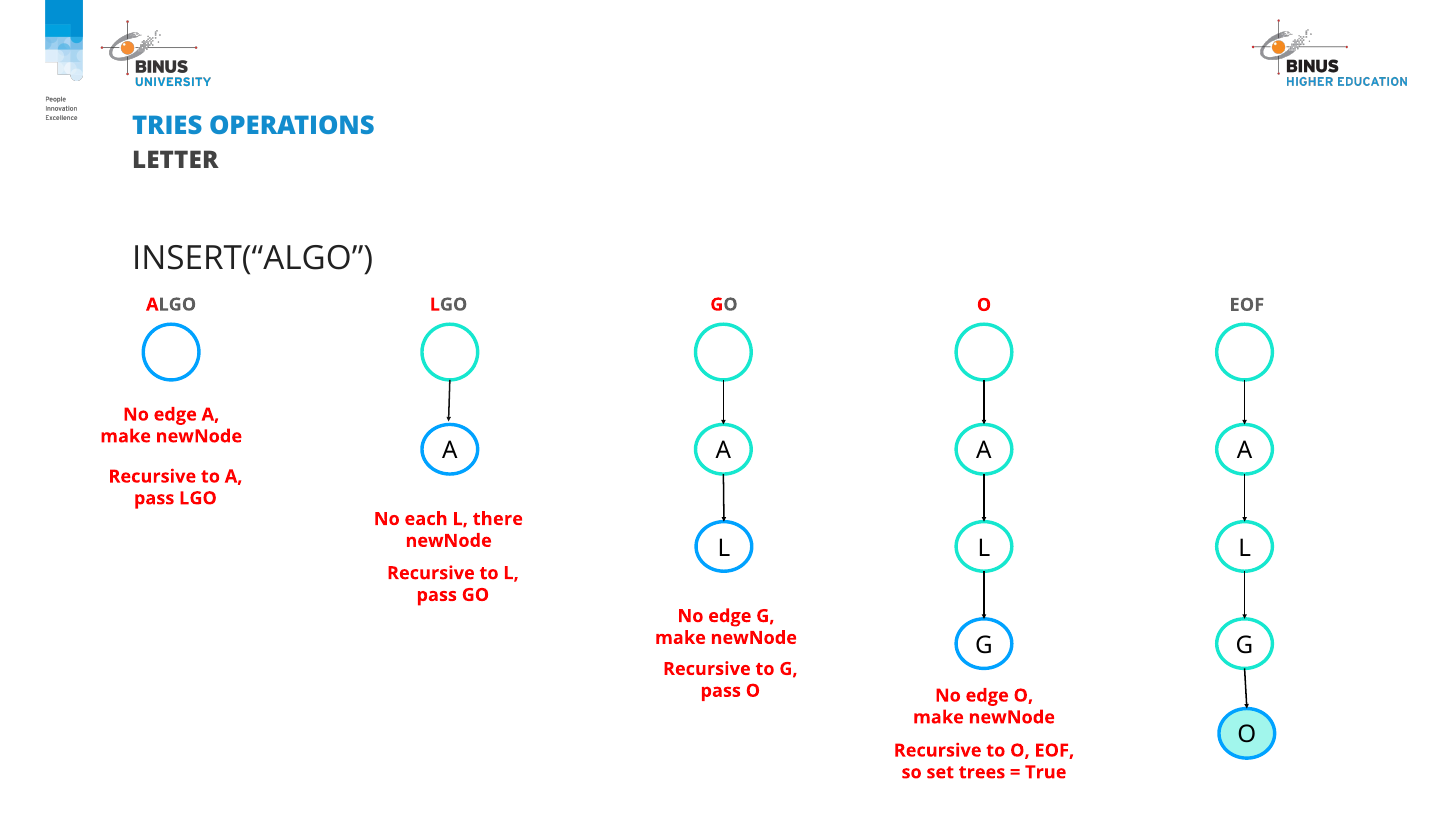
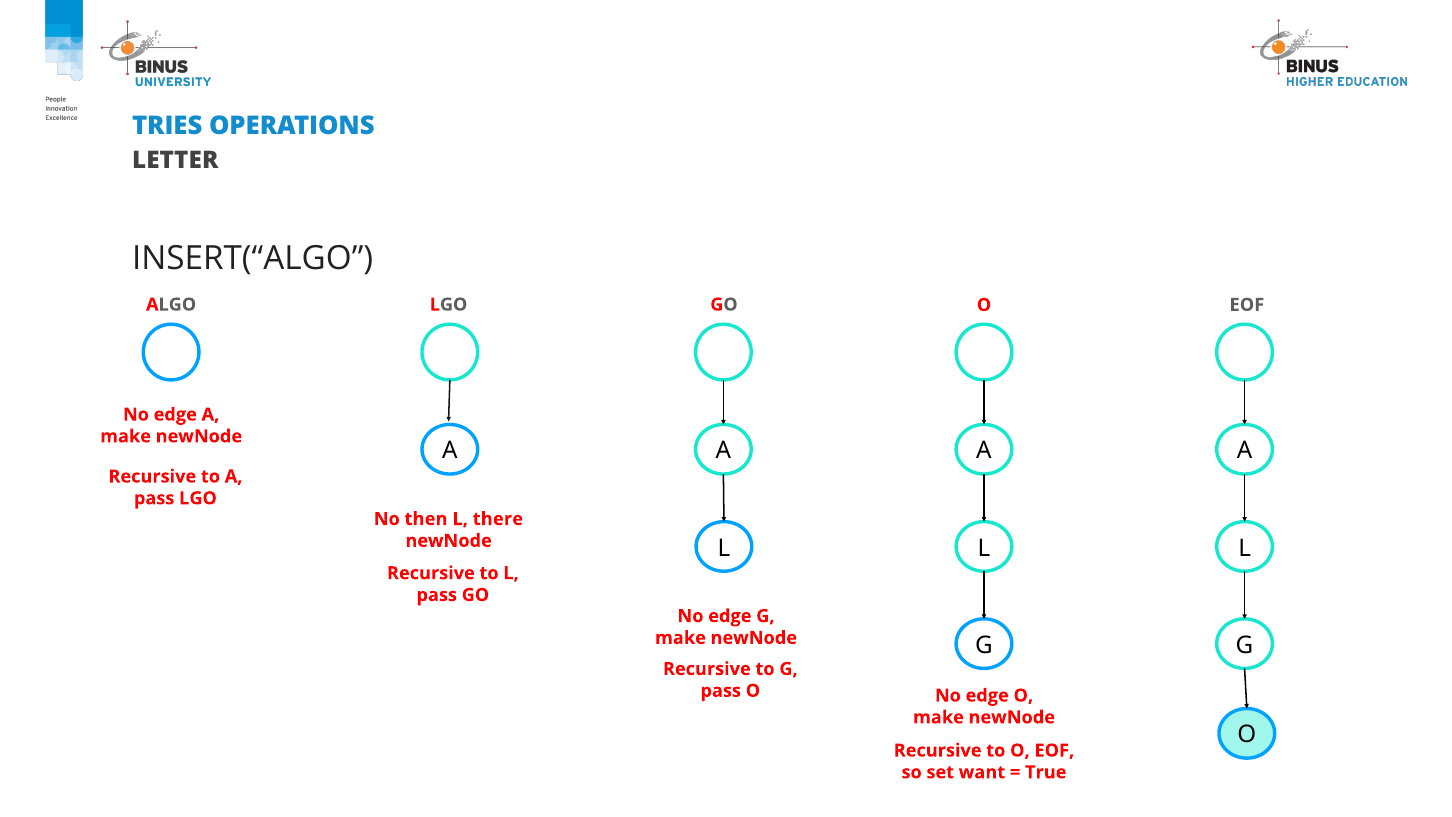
each: each -> then (426, 519)
trees: trees -> want (982, 772)
